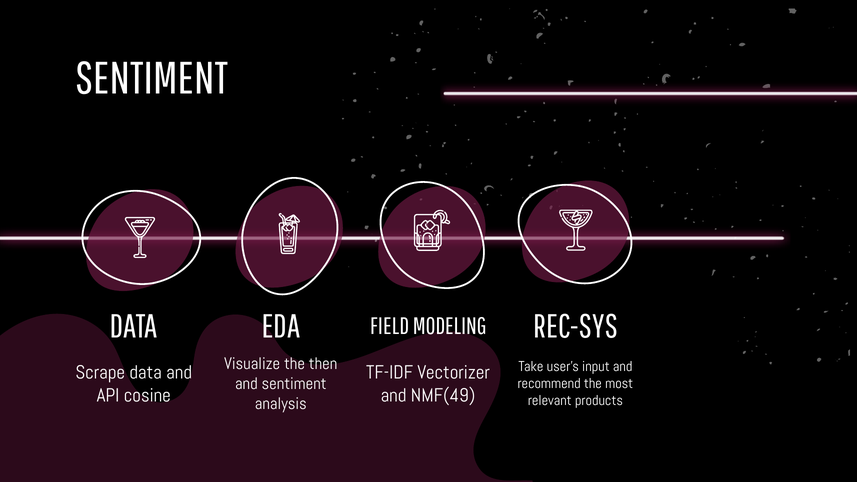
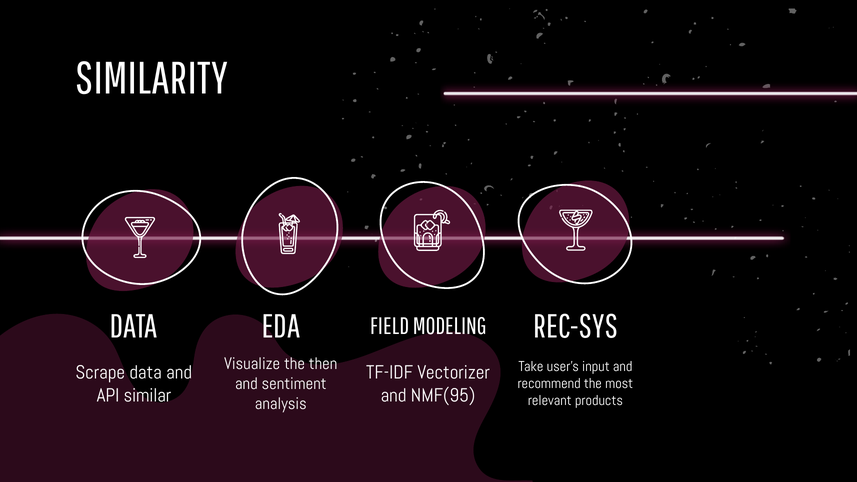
SENTIMENT: SENTIMENT -> SIMILARITY (152, 79)
cosine: cosine -> similar (147, 395)
NMF(49: NMF(49 -> NMF(95 (443, 395)
